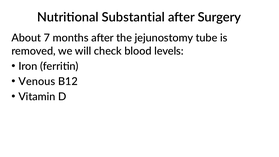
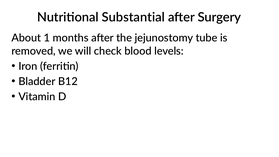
7: 7 -> 1 (47, 38)
Venous: Venous -> Bladder (37, 81)
